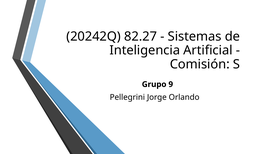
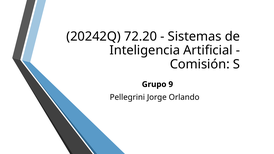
82.27: 82.27 -> 72.20 (141, 36)
